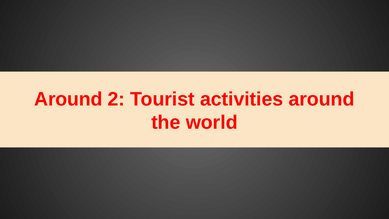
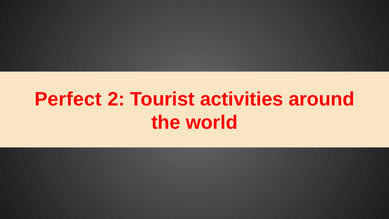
Around: Around -> Perfect (68, 99)
